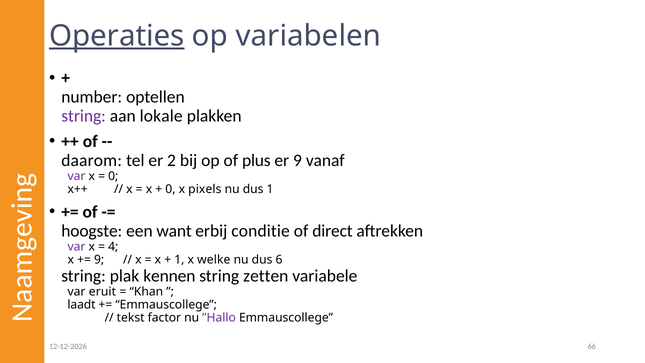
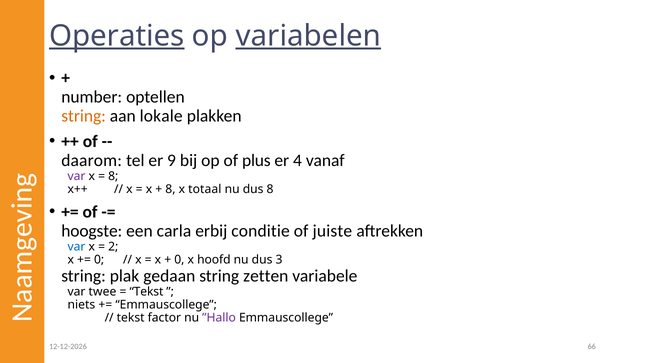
variabelen underline: none -> present (308, 36)
string colour: purple -> orange (84, 116)
2: 2 -> 9 (172, 160)
er 9: 9 -> 4 (297, 160)
0: 0 -> 8 (113, 176)
0: 0 -> 8 (170, 189)
pixels: pixels -> totaal (205, 189)
dus 1: 1 -> 8 (270, 189)
want: want -> carla (174, 231)
direct: direct -> juiste (332, 231)
var colour: purple -> blue (77, 247)
4: 4 -> 2 (113, 247)
9: 9 -> 0 (99, 260)
1: 1 -> 0 (179, 260)
welke: welke -> hoofd (214, 260)
6: 6 -> 3 (279, 260)
kennen: kennen -> gedaan (169, 276)
eruit: eruit -> twee (102, 292)
Khan: Khan -> Tekst (146, 292)
laadt: laadt -> niets (81, 305)
